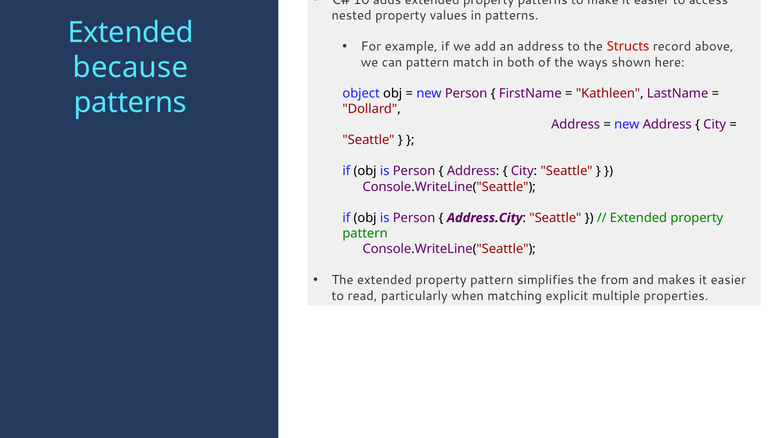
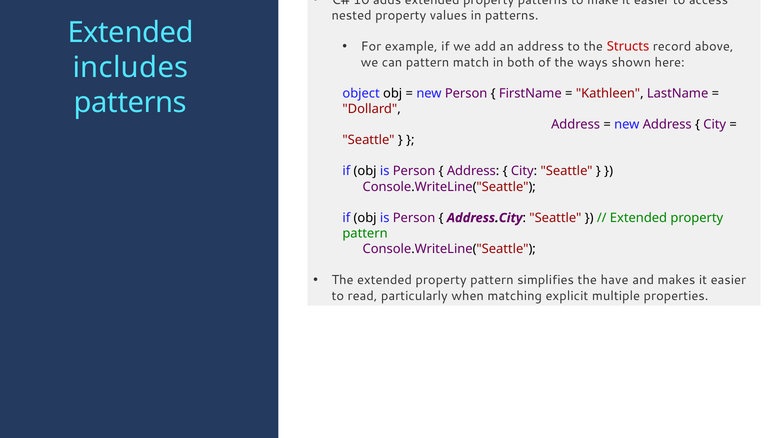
because: because -> includes (130, 68)
from: from -> have (615, 280)
